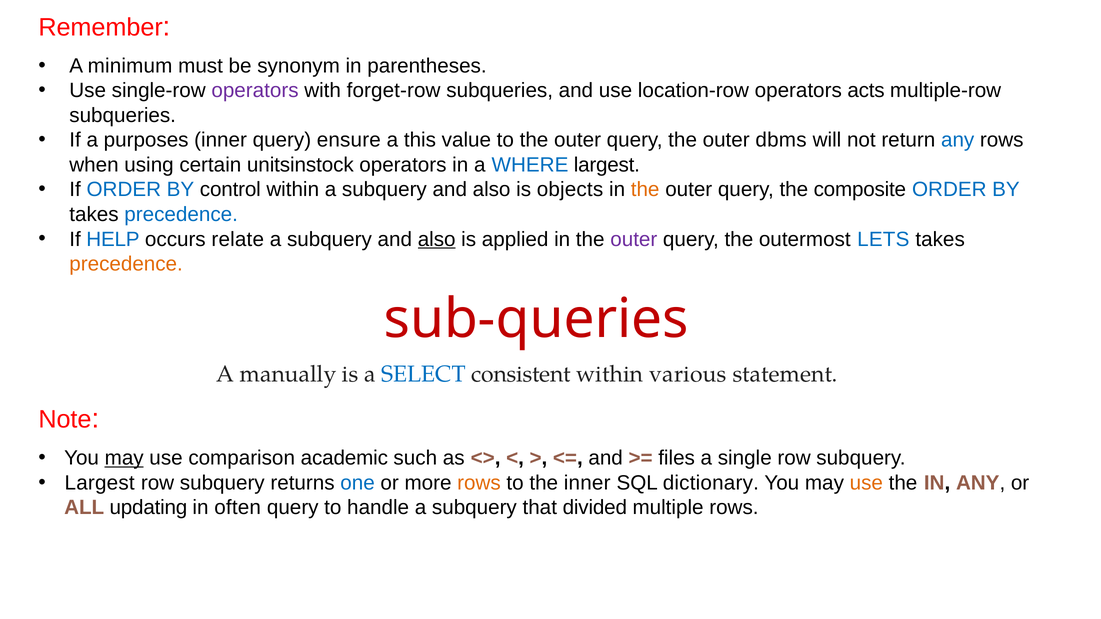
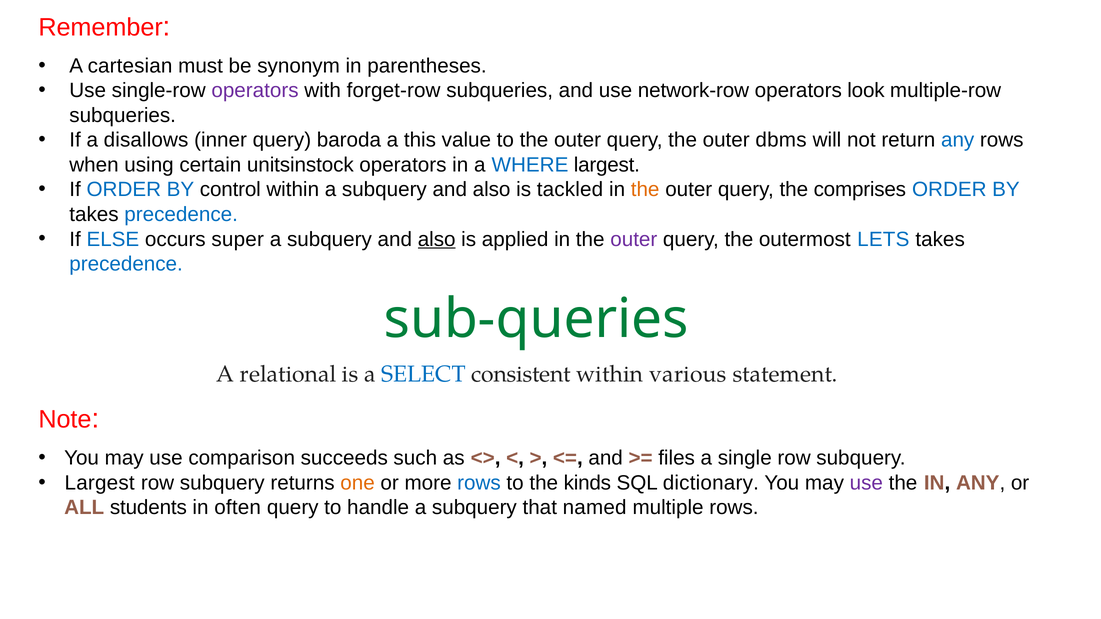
minimum: minimum -> cartesian (130, 66)
location-row: location-row -> network-row (693, 91)
acts: acts -> look (866, 91)
purposes: purposes -> disallows (146, 140)
ensure: ensure -> baroda (349, 140)
objects: objects -> tackled (570, 190)
composite: composite -> comprises (860, 190)
HELP: HELP -> ELSE (113, 239)
relate: relate -> super (238, 239)
precedence colour: orange -> blue (126, 264)
sub-queries colour: red -> green (536, 319)
manually: manually -> relational (288, 375)
may underline: present -> none (124, 458)
academic: academic -> succeeds (344, 458)
one colour: blue -> orange (358, 483)
rows colour: orange -> blue (479, 483)
the inner: inner -> kinds (587, 483)
use colour: orange -> purple (866, 483)
updating: updating -> students (148, 508)
divided: divided -> named (595, 508)
